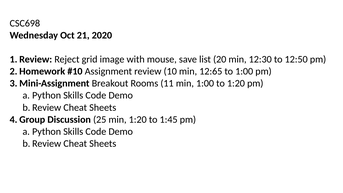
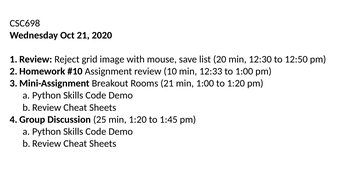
12:65: 12:65 -> 12:33 (211, 71)
Rooms 11: 11 -> 21 (167, 83)
